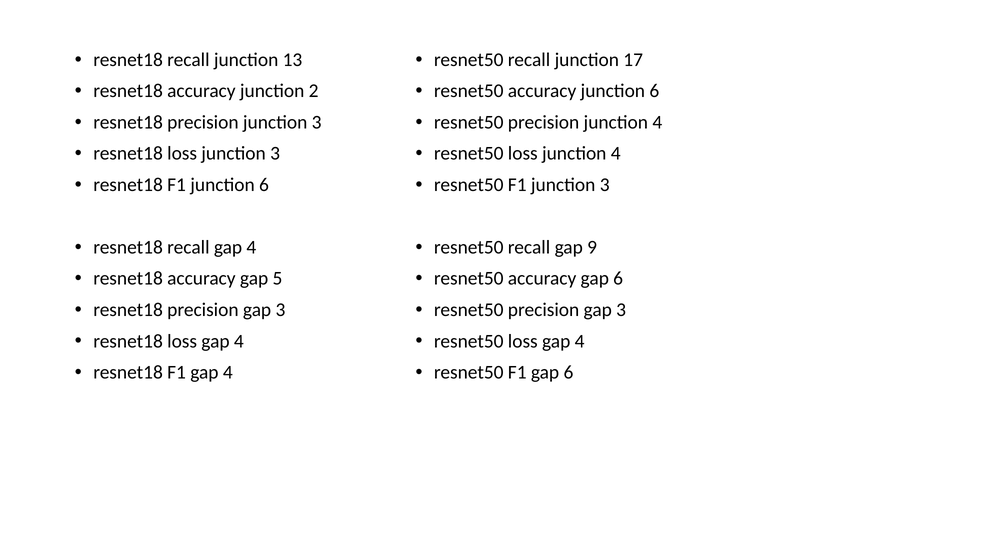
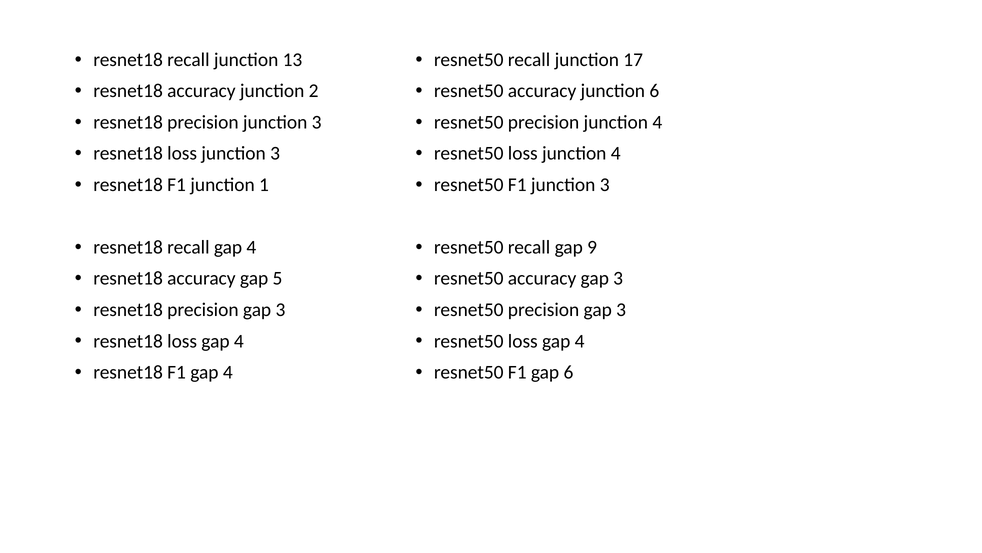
F1 junction 6: 6 -> 1 (264, 185)
accuracy gap 6: 6 -> 3 (618, 278)
